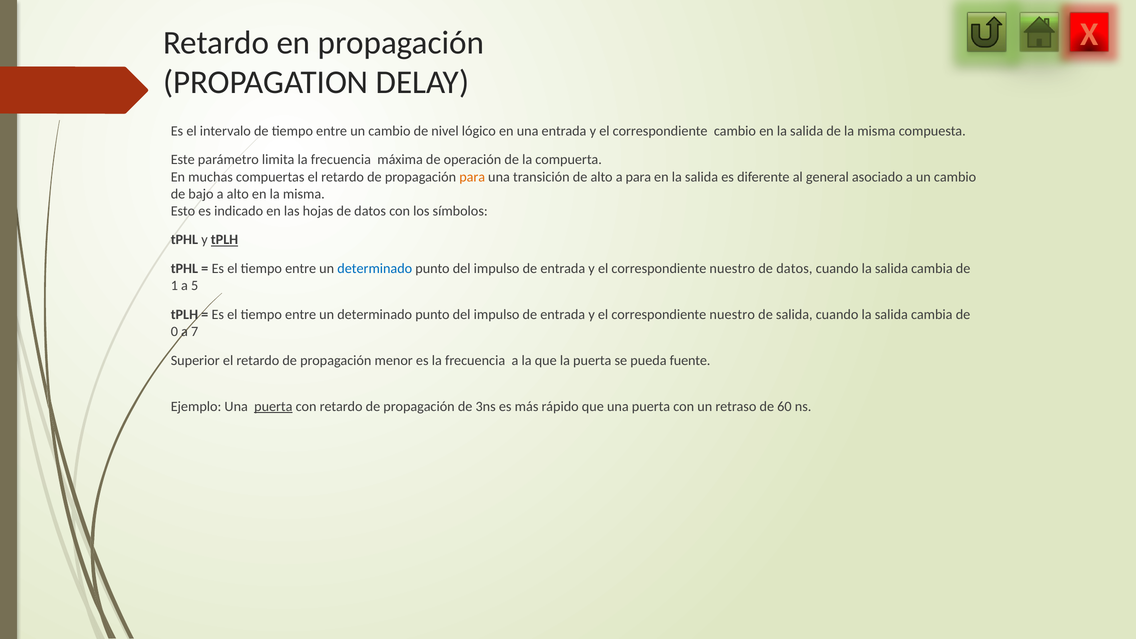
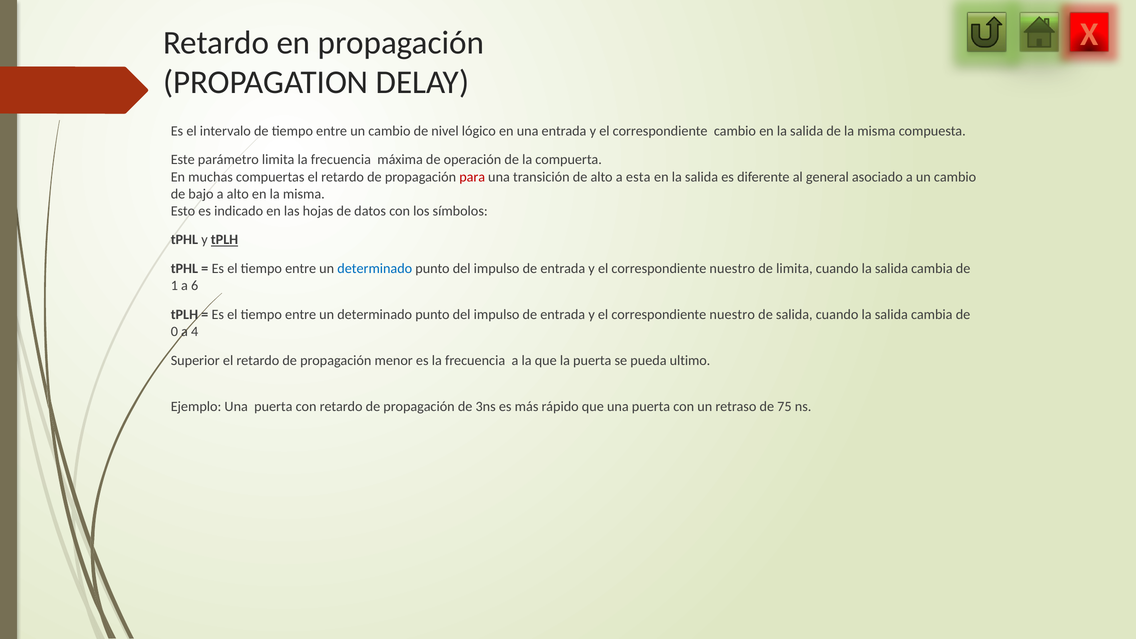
para colour: orange -> red (472, 177)
a para: para -> esta (638, 177)
datos: datos -> limita (794, 269)
5: 5 -> 6 (195, 286)
7: 7 -> 4 (195, 332)
fuente: fuente -> ultimo (690, 361)
puerta underline: present -> none (273, 406)
60: 60 -> 75 (784, 406)
